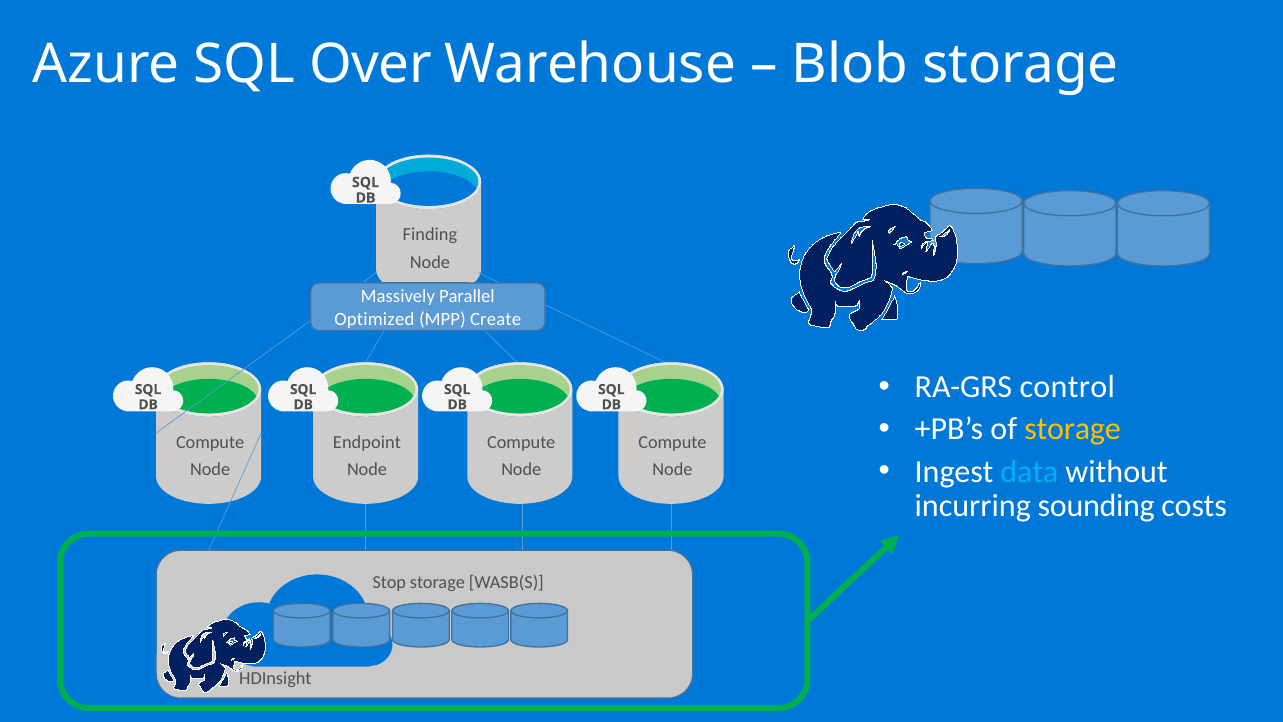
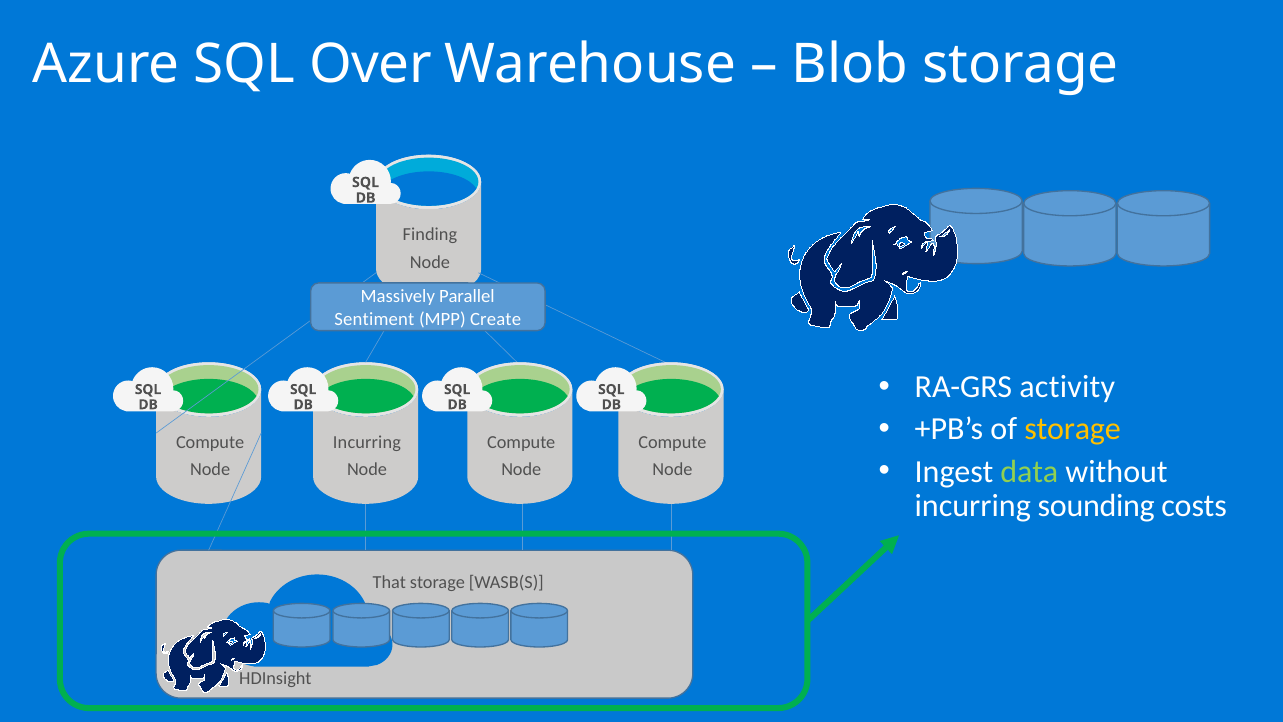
Optimized: Optimized -> Sentiment (374, 319)
control: control -> activity (1067, 387)
Endpoint: Endpoint -> Incurring (367, 442)
data colour: light blue -> light green (1029, 471)
Stop: Stop -> That (389, 582)
